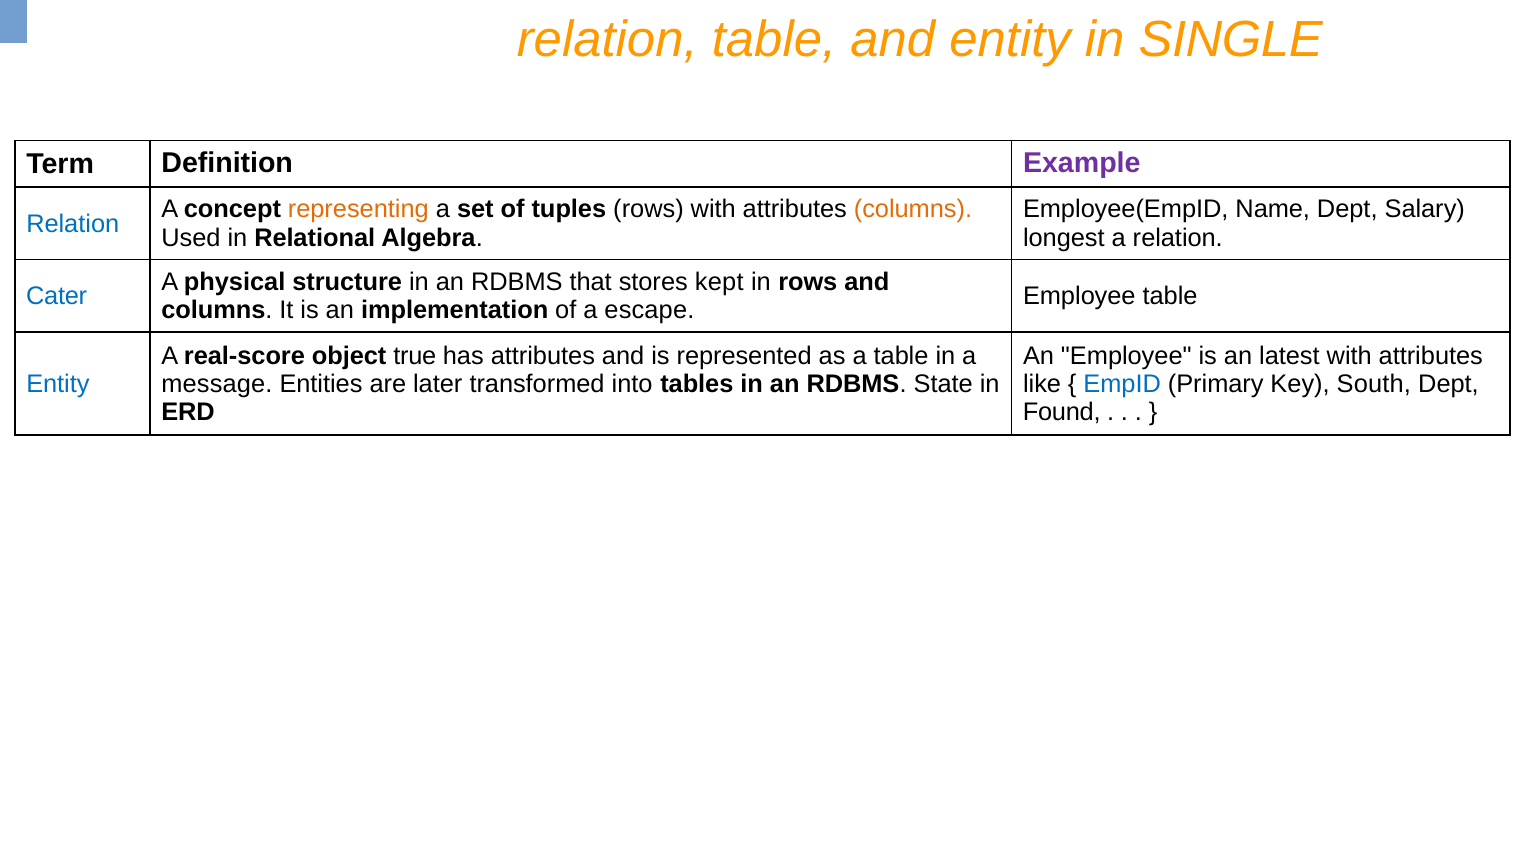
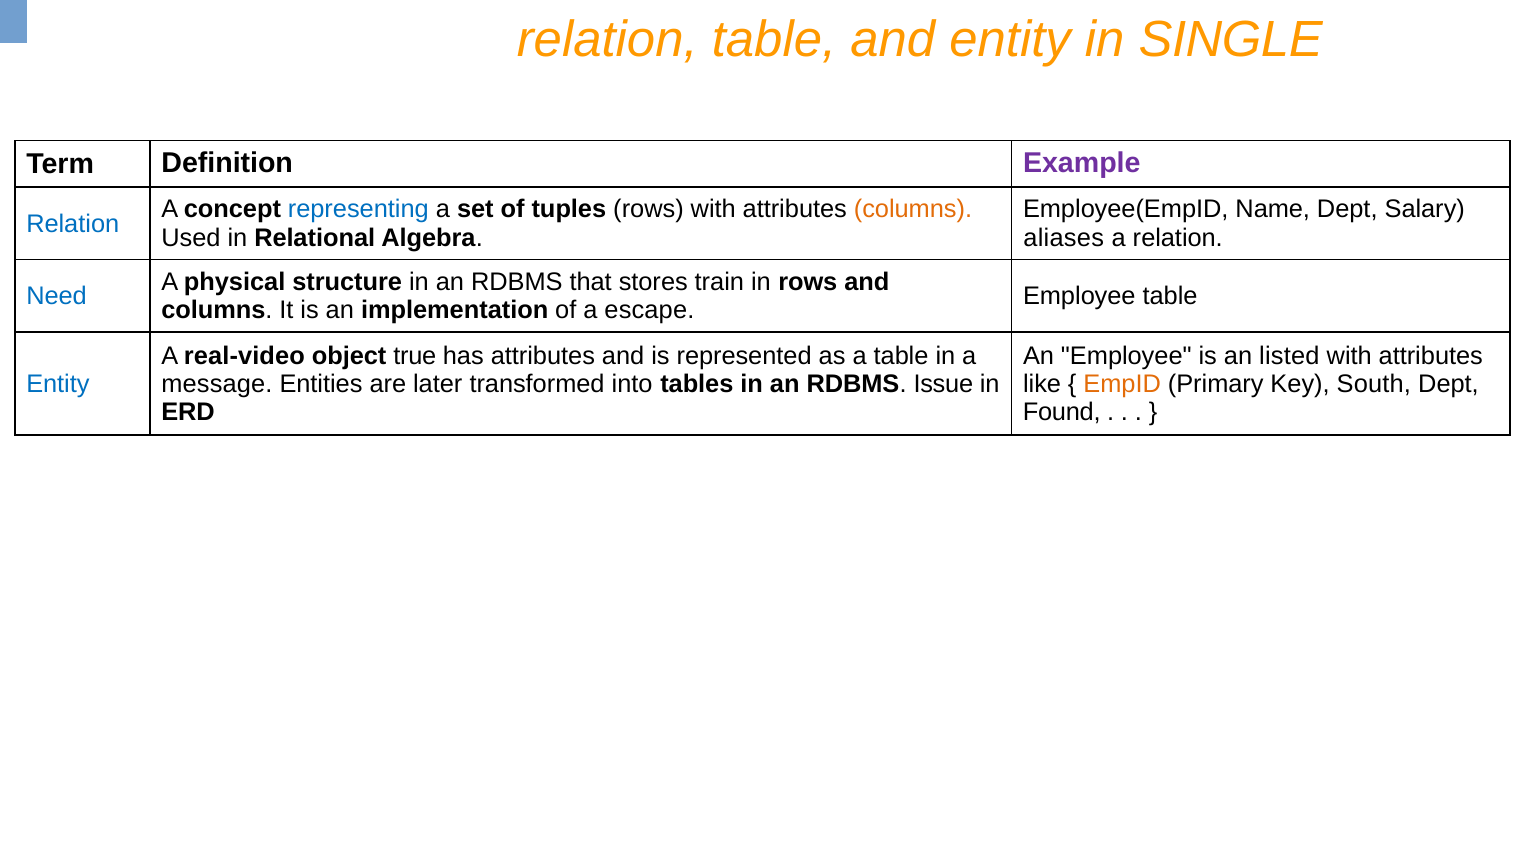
representing colour: orange -> blue (358, 210)
longest: longest -> aliases (1064, 238)
kept: kept -> train (719, 282)
Cater: Cater -> Need (57, 296)
real-score: real-score -> real-video (244, 356)
latest: latest -> listed (1289, 356)
State: State -> Issue (943, 384)
EmpID colour: blue -> orange (1122, 384)
